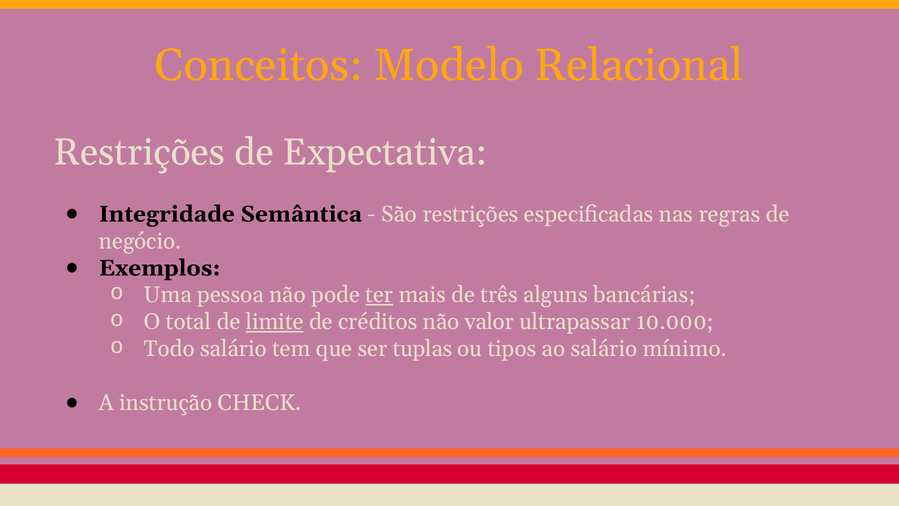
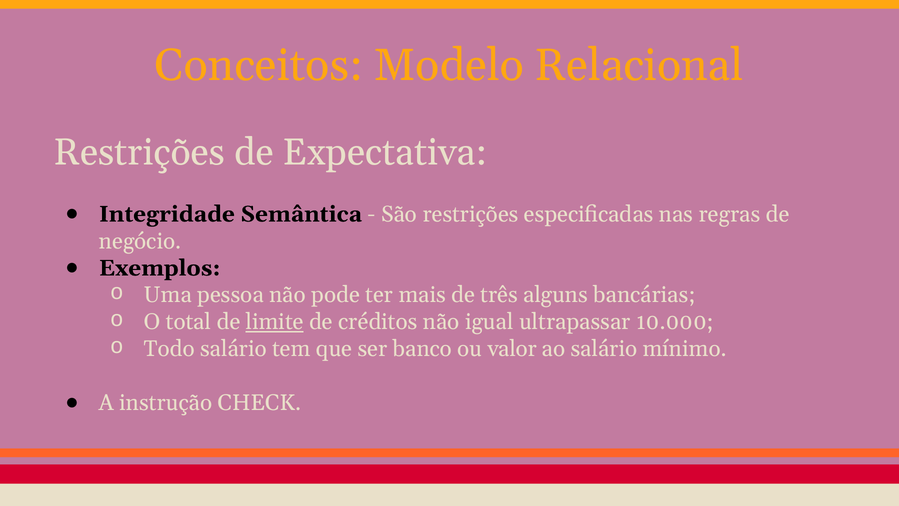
ter underline: present -> none (379, 295)
valor: valor -> igual (489, 322)
tuplas: tuplas -> banco (422, 349)
tipos: tipos -> valor (512, 349)
